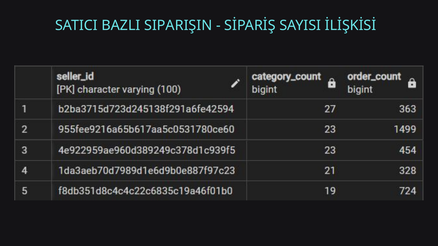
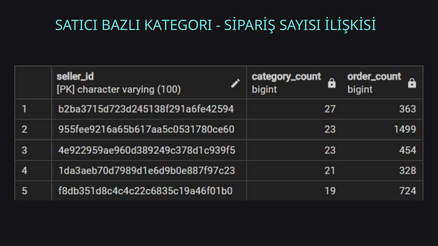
SIPARIŞIN: SIPARIŞIN -> KATEGORI (178, 26)
